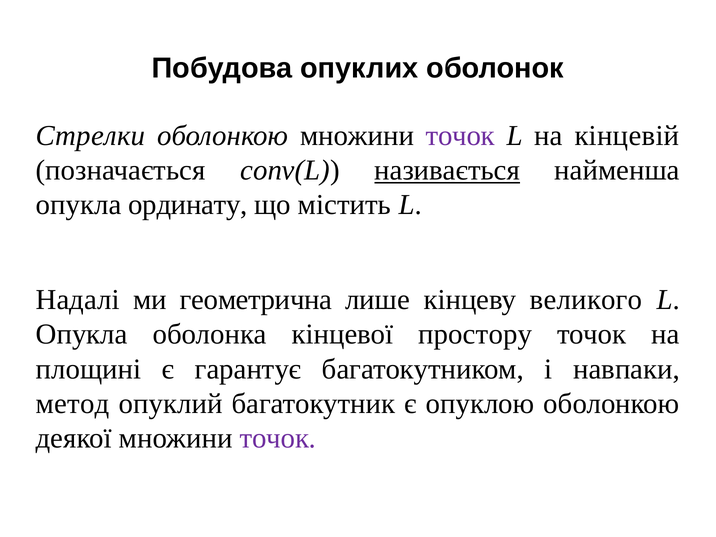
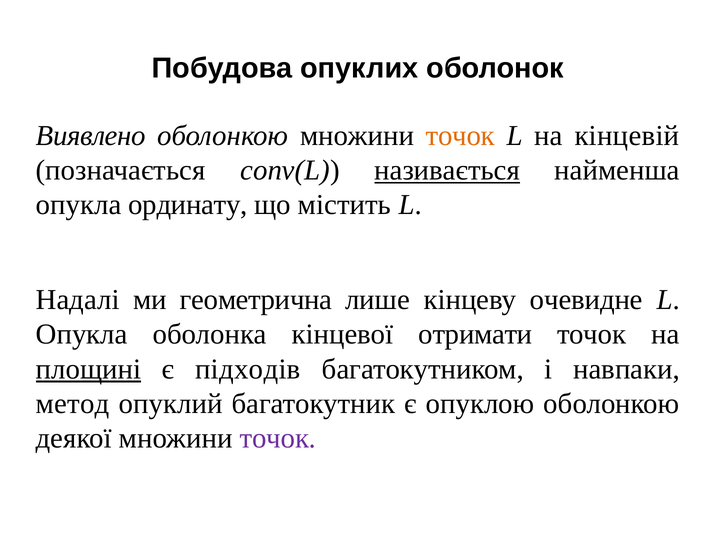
Стрелки: Стрелки -> Виявлено (91, 136)
точок colour: purple -> orange (460, 136)
великого: великого -> очевидне (586, 300)
простору: простору -> отримати (475, 334)
площині underline: none -> present (88, 369)
гарантує: гарантує -> підходів (248, 369)
